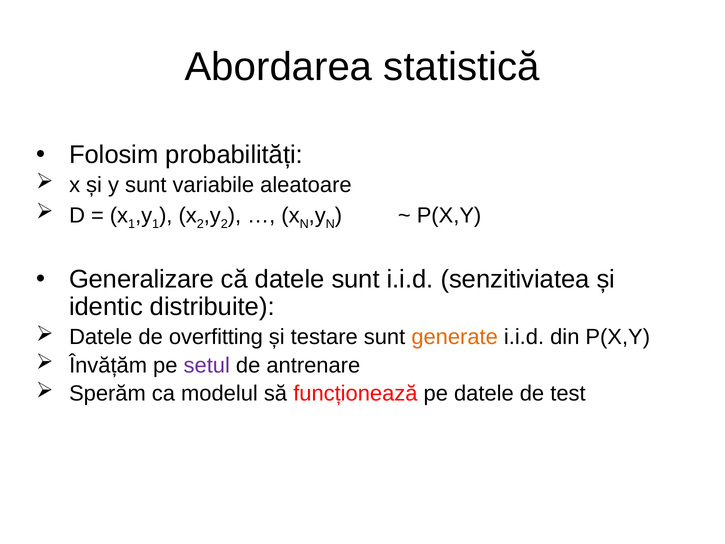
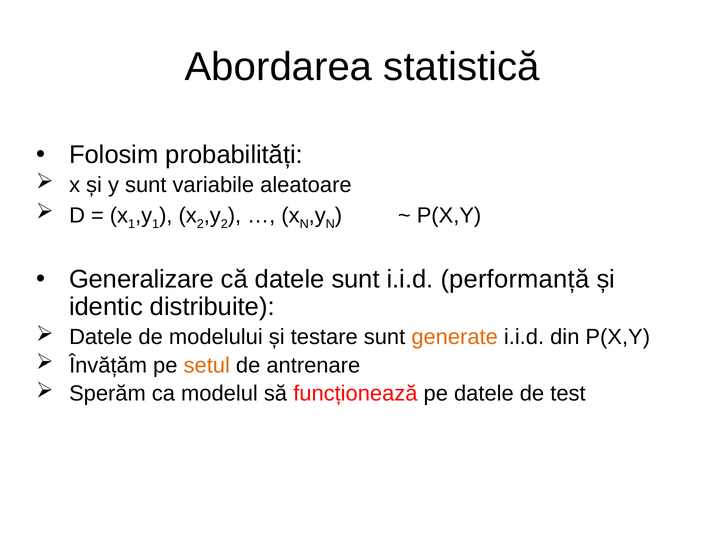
senzitiviatea: senzitiviatea -> performanță (515, 279)
overfitting: overfitting -> modelului (216, 337)
setul colour: purple -> orange (207, 365)
